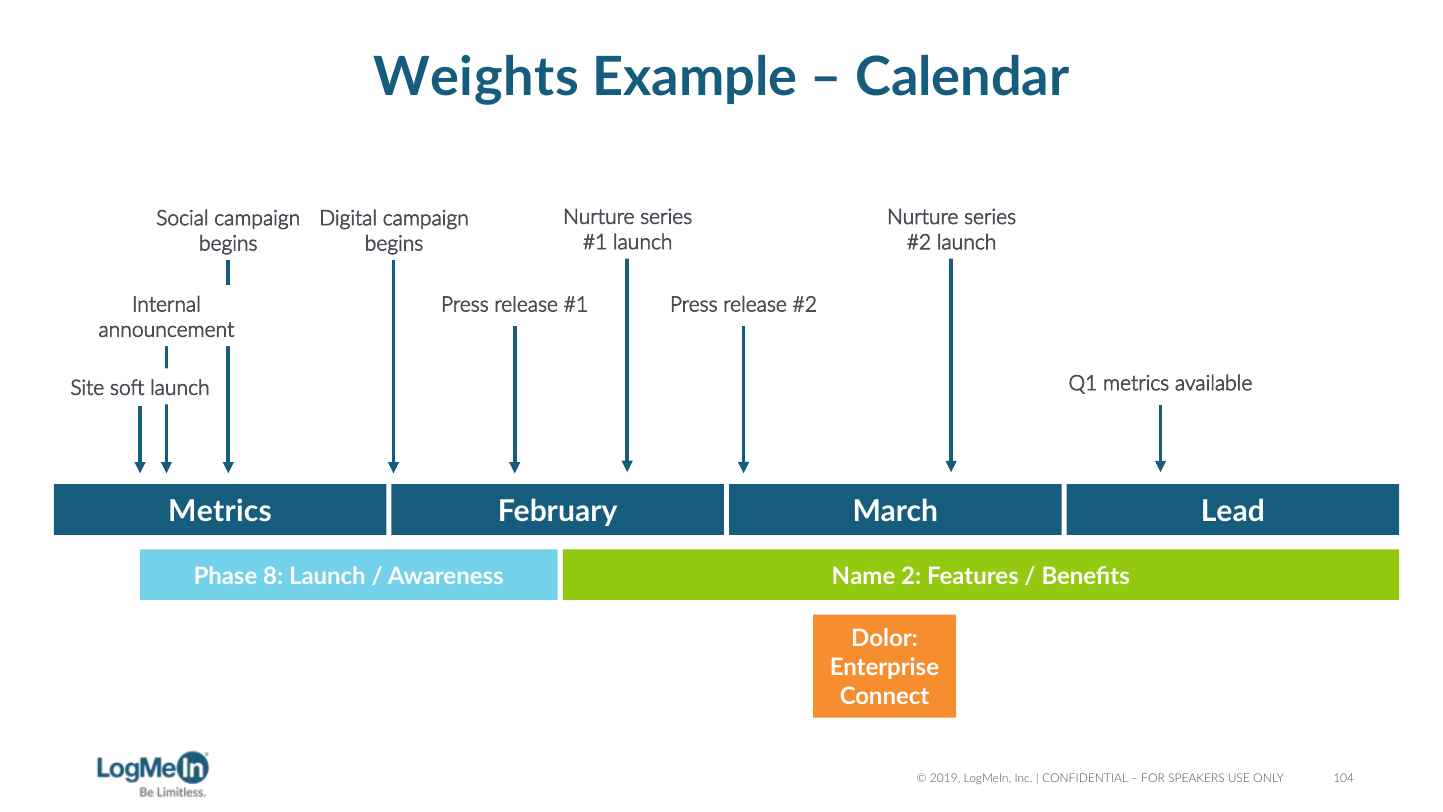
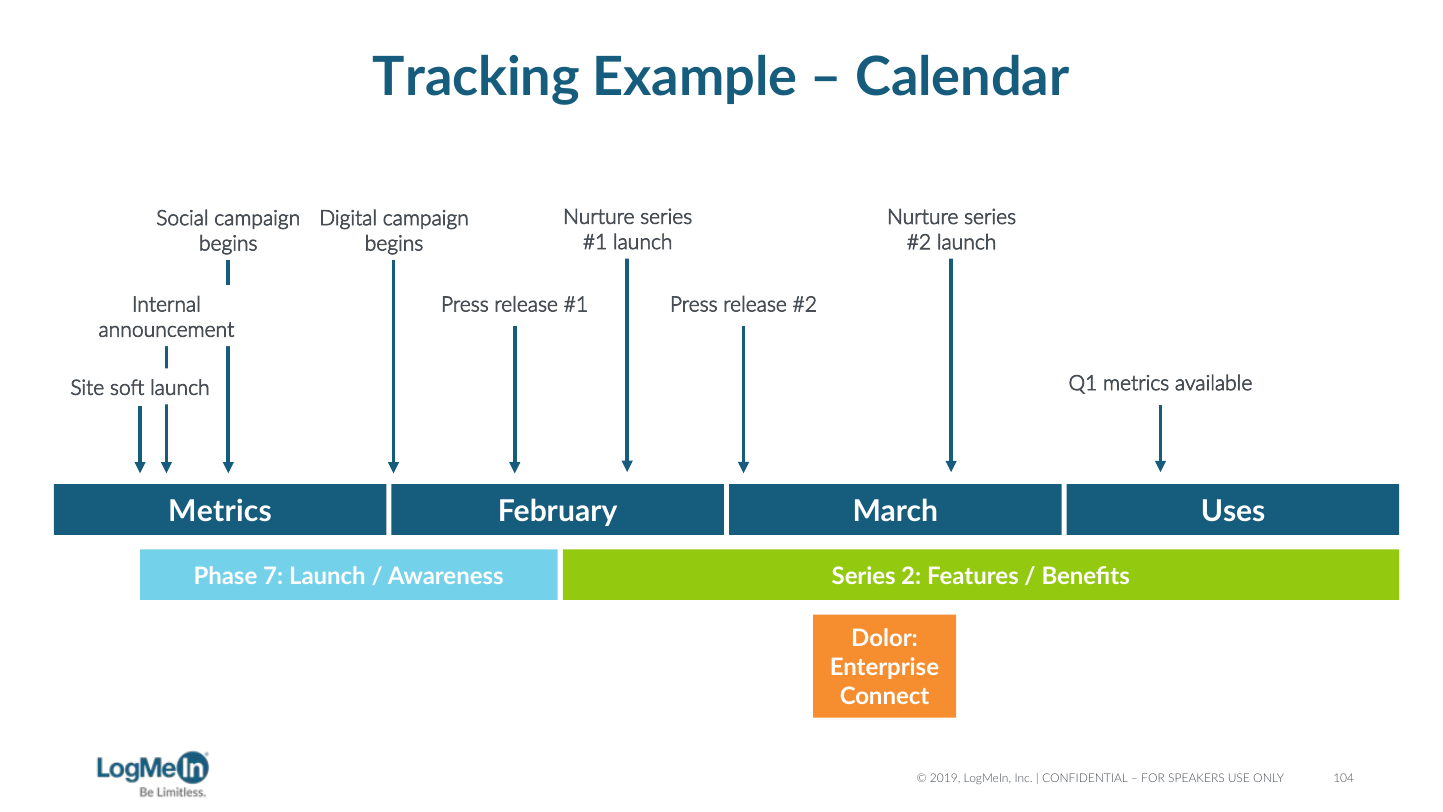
Weights: Weights -> Tracking (476, 77)
Lead: Lead -> Uses (1233, 511)
8: 8 -> 7 (273, 576)
Awareness Name: Name -> Series (864, 576)
